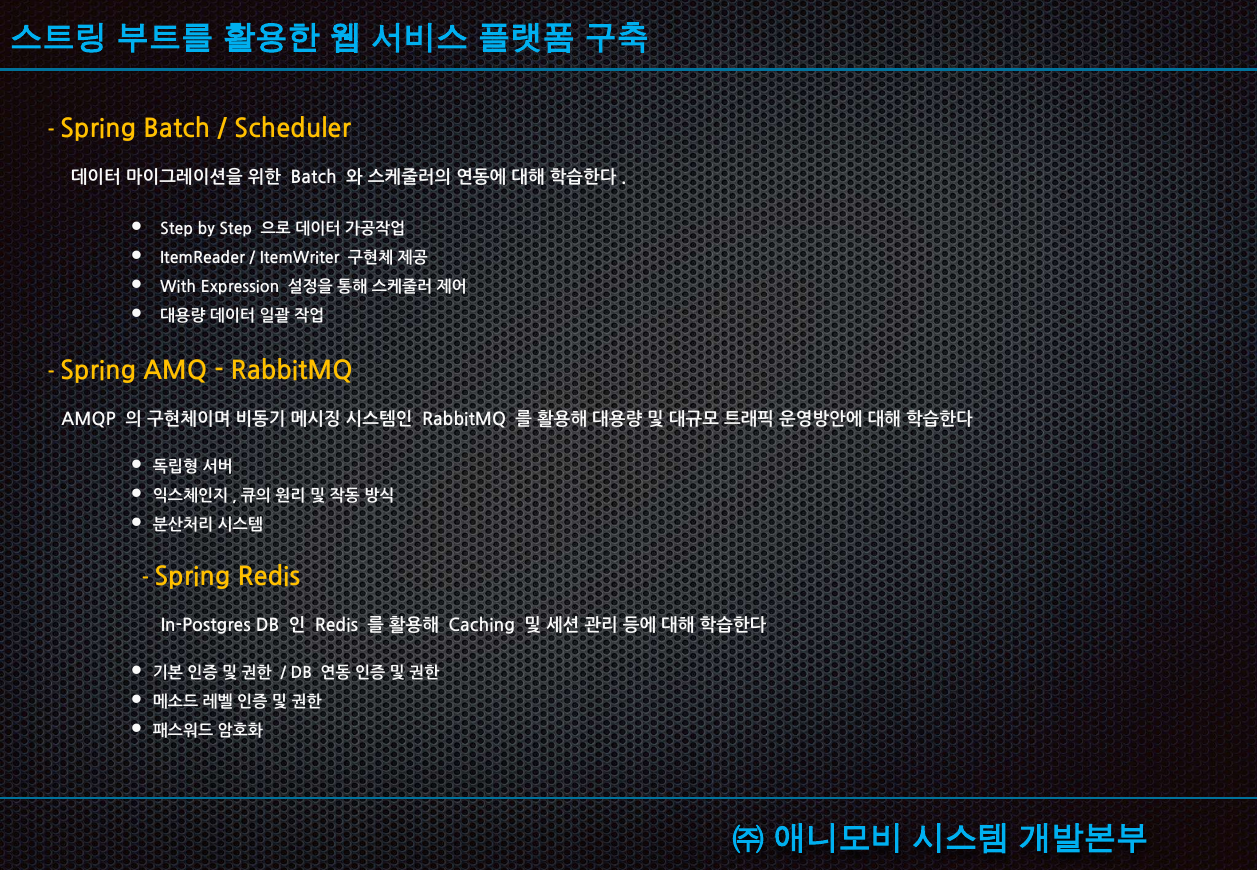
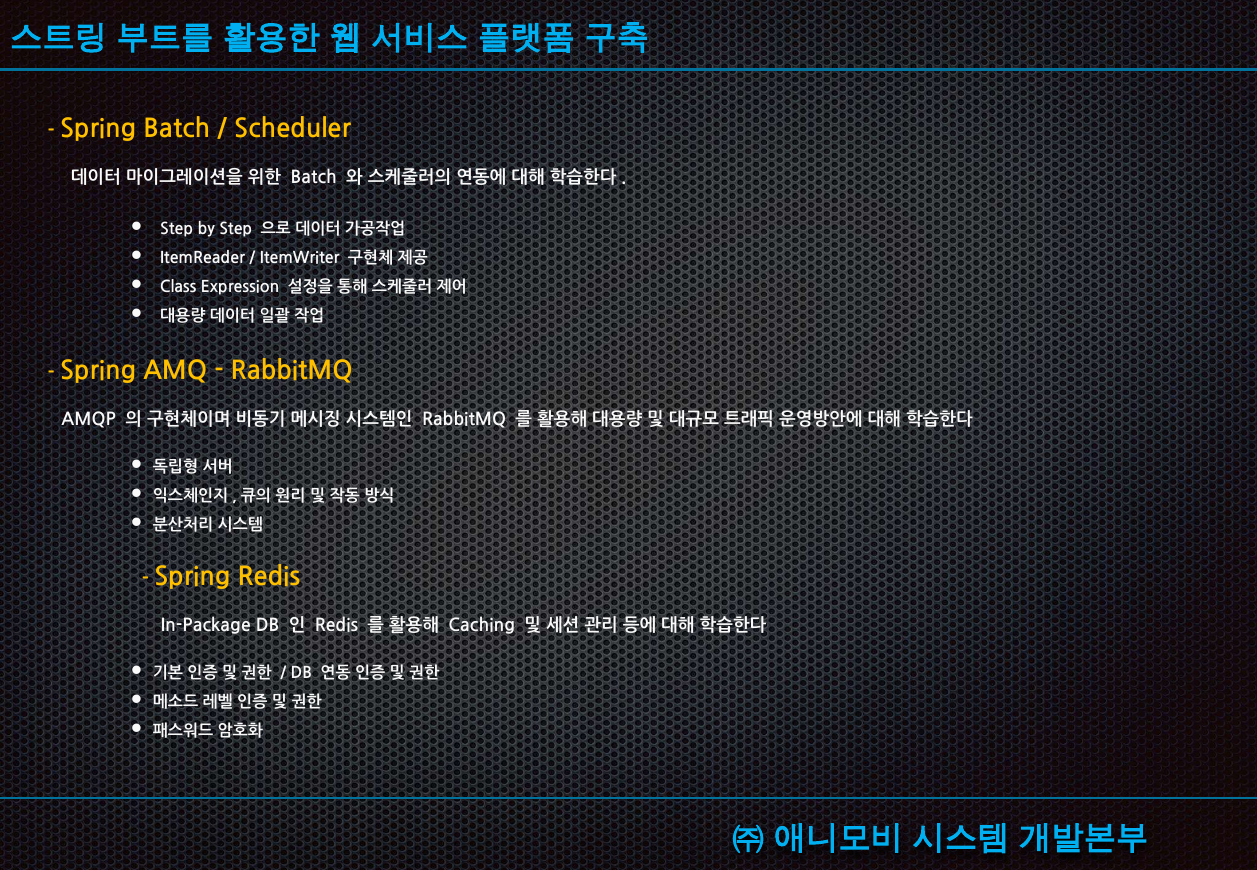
With: With -> Class (178, 287)
In-Postgres: In-Postgres -> In-Package (206, 626)
